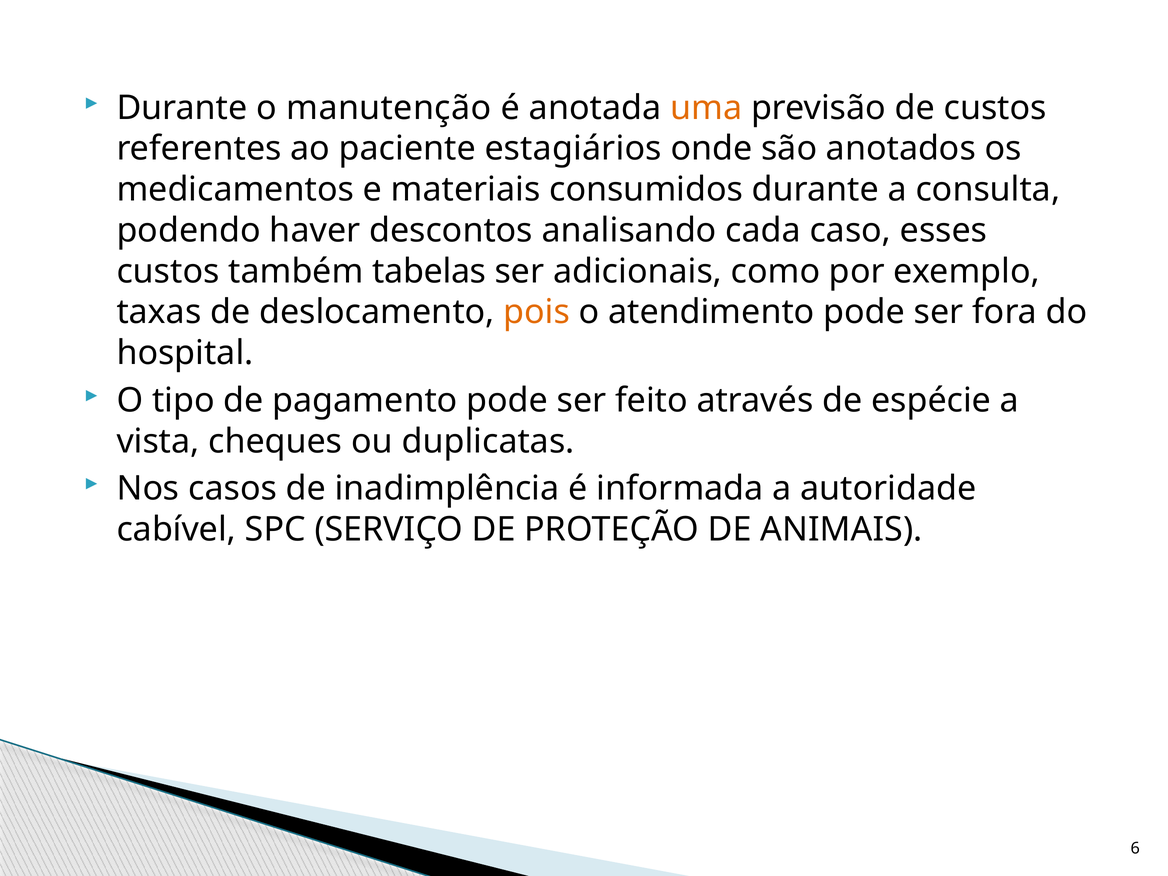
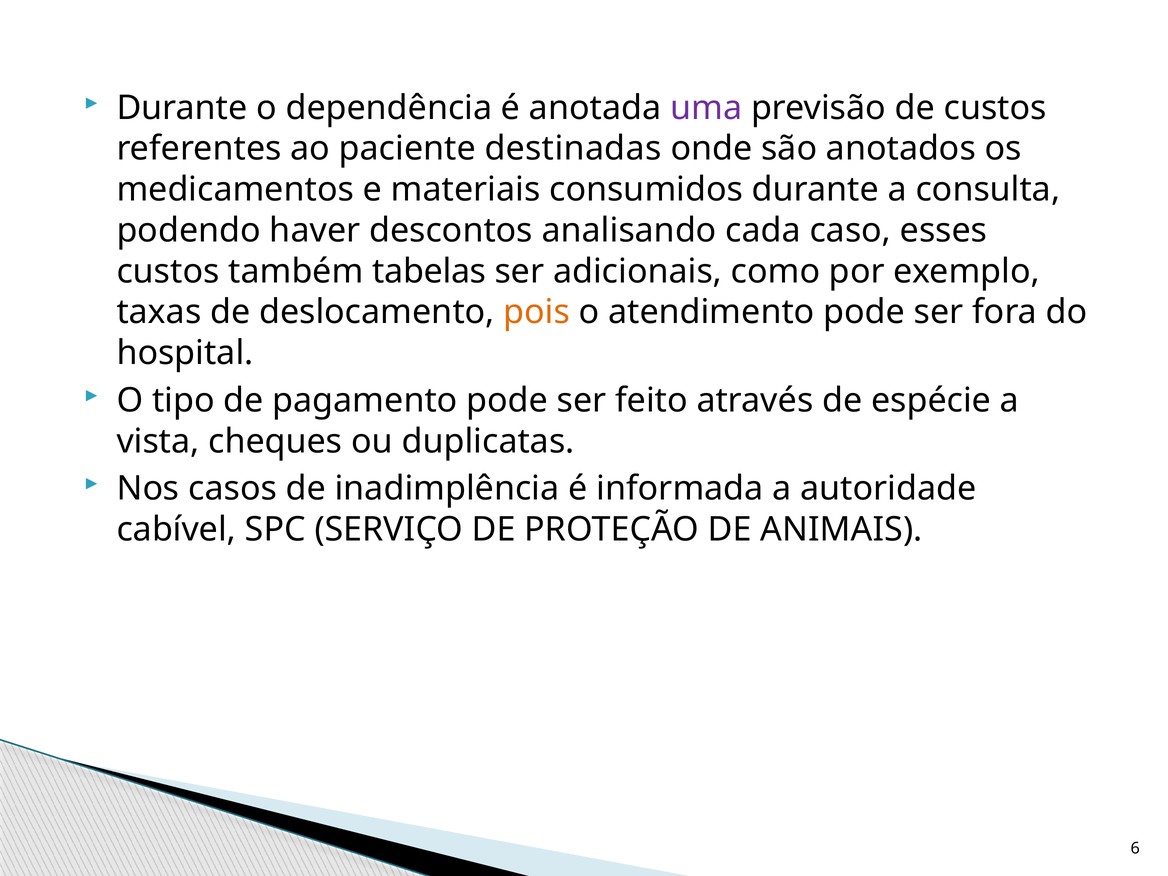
manutenção: manutenção -> dependência (389, 108)
uma colour: orange -> purple (706, 108)
estagiários: estagiários -> destinadas (573, 149)
